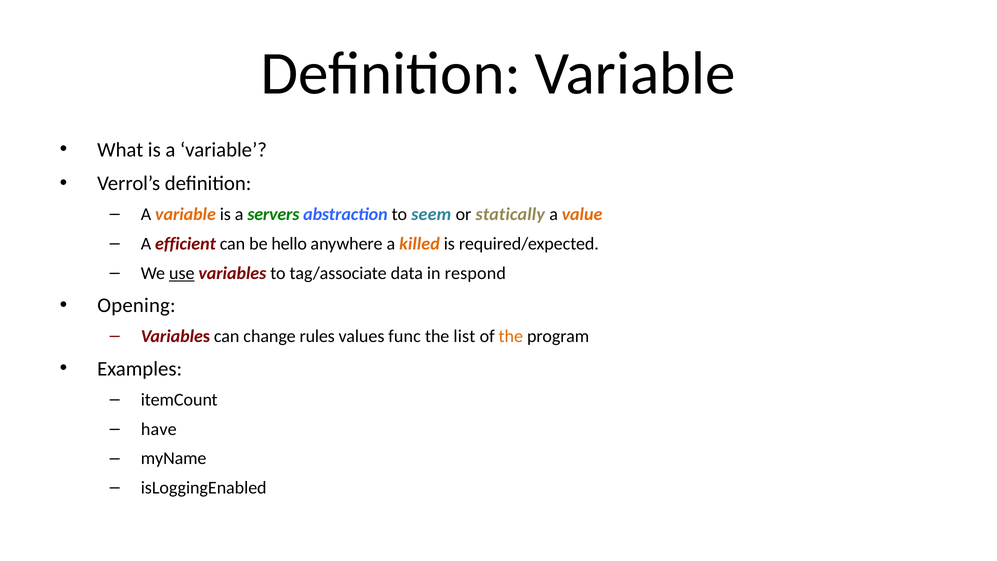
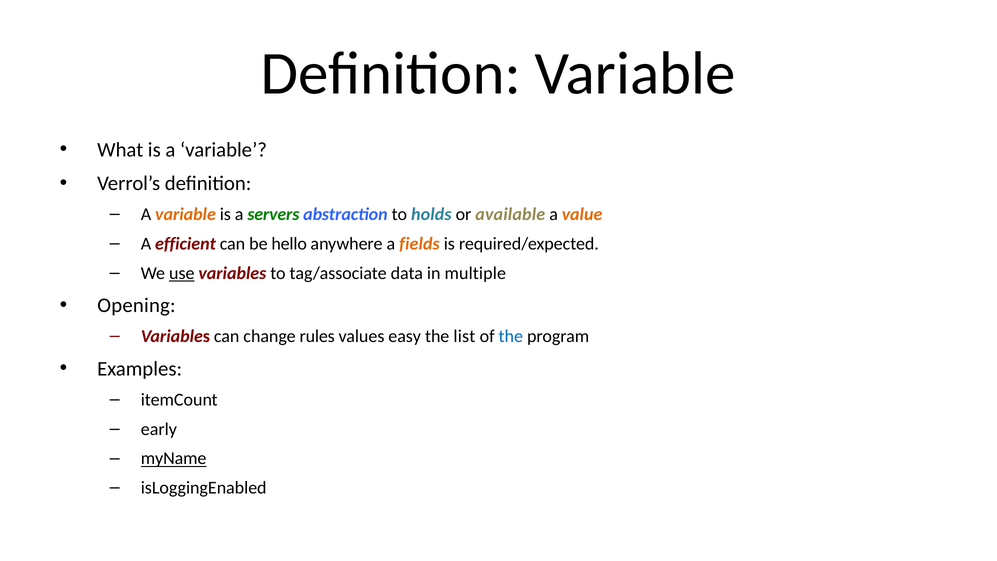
seem: seem -> holds (431, 214)
statically: statically -> available (510, 214)
killed: killed -> fields (419, 244)
respond: respond -> multiple (475, 273)
func: func -> easy (405, 336)
the colour: orange -> blue (511, 336)
have: have -> early (159, 429)
myName underline: none -> present (174, 458)
